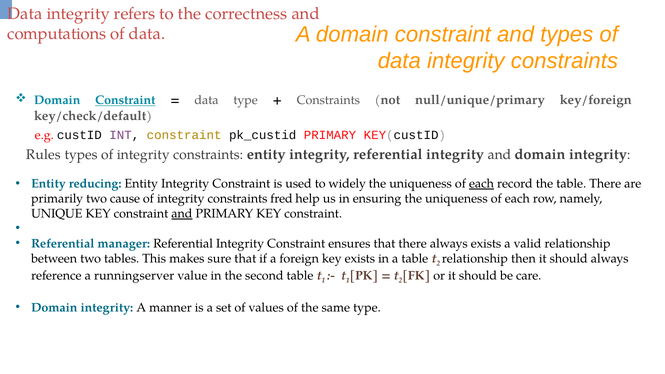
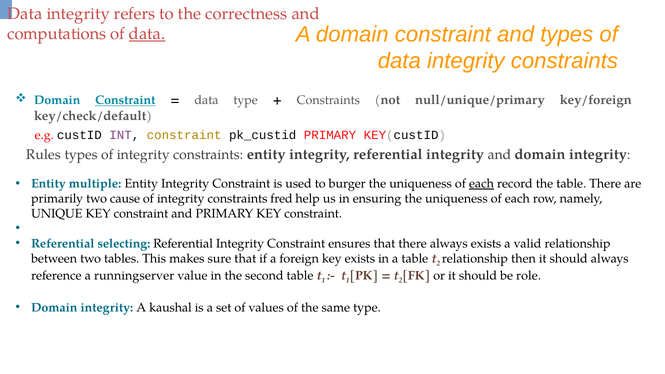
data underline: none -> present (147, 34)
reducing: reducing -> multiple (95, 184)
widely: widely -> burger (347, 184)
and underline: present -> none (182, 214)
manager: manager -> selecting (124, 244)
care: care -> role (529, 276)
manner: manner -> kaushal (170, 307)
